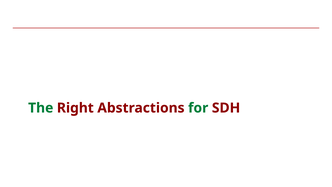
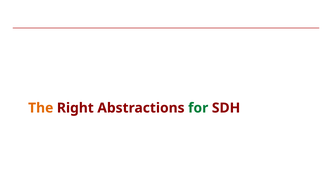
The colour: green -> orange (41, 108)
